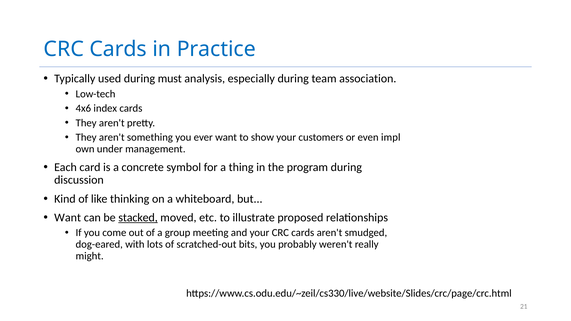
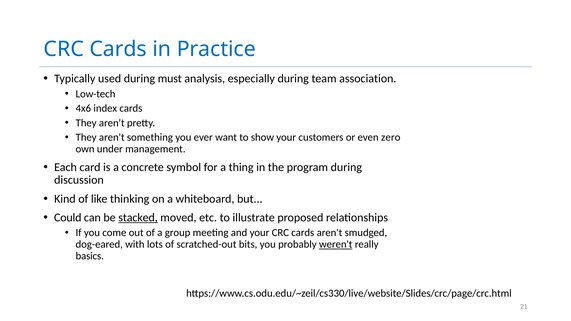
impl: impl -> zero (391, 138)
Want: Want -> Could (68, 218)
weren't underline: none -> present (336, 244)
might: might -> basics (90, 256)
